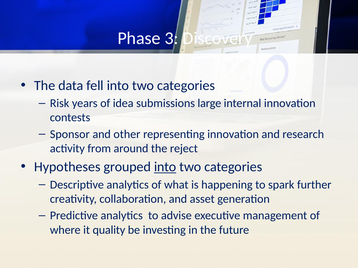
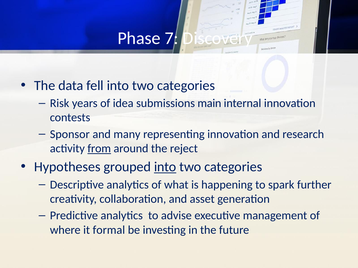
3: 3 -> 7 (172, 38)
large: large -> main (209, 103)
other: other -> many (127, 134)
from underline: none -> present (99, 149)
quality: quality -> formal (109, 230)
